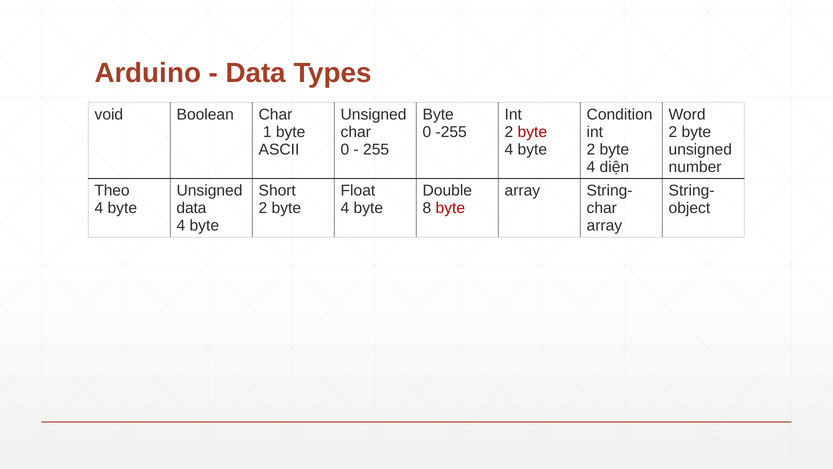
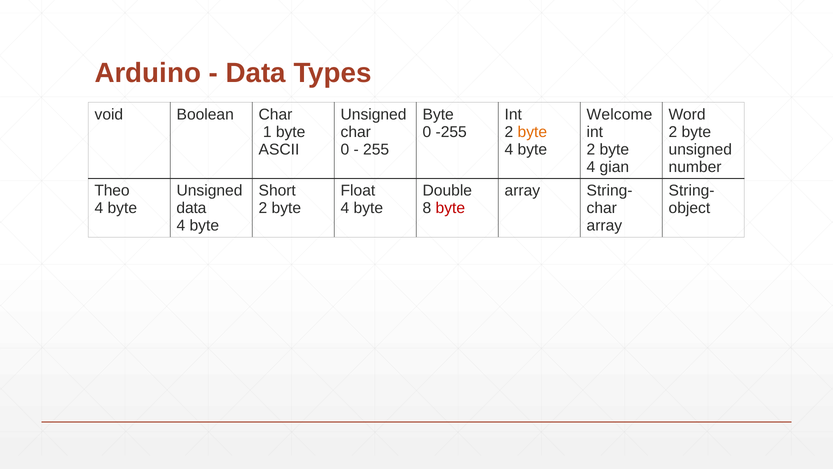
Condition: Condition -> Welcome (620, 114)
byte colour: red -> orange (532, 132)
diện: diện -> gian (614, 167)
